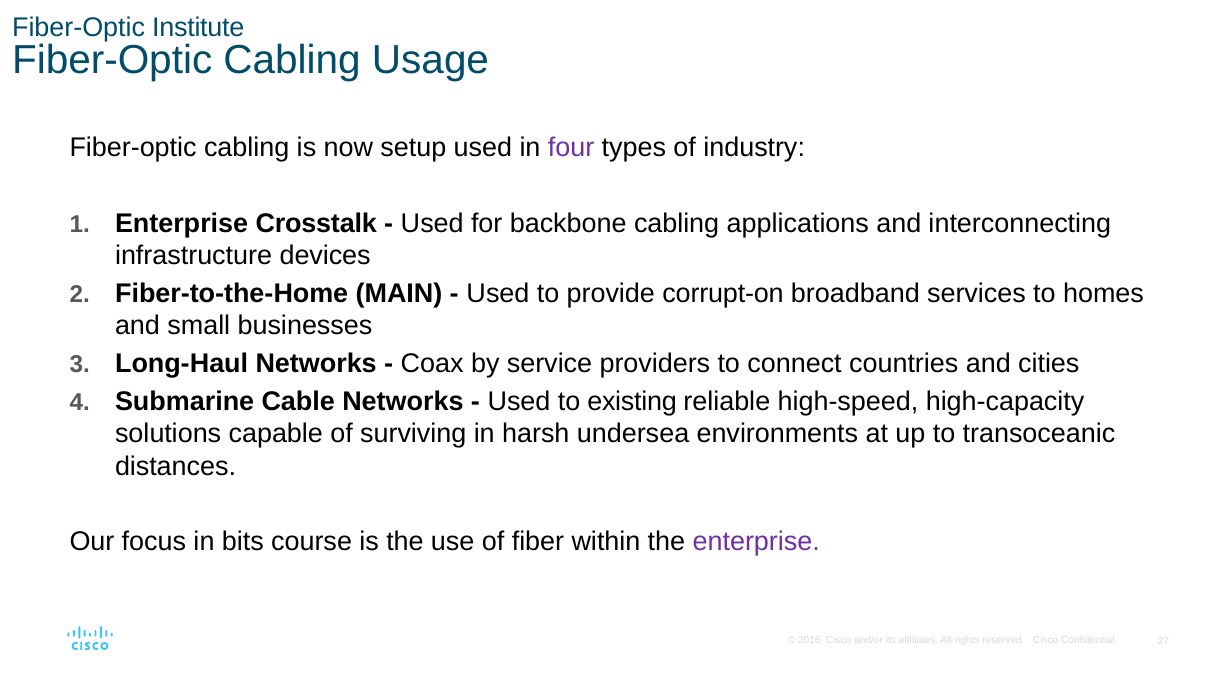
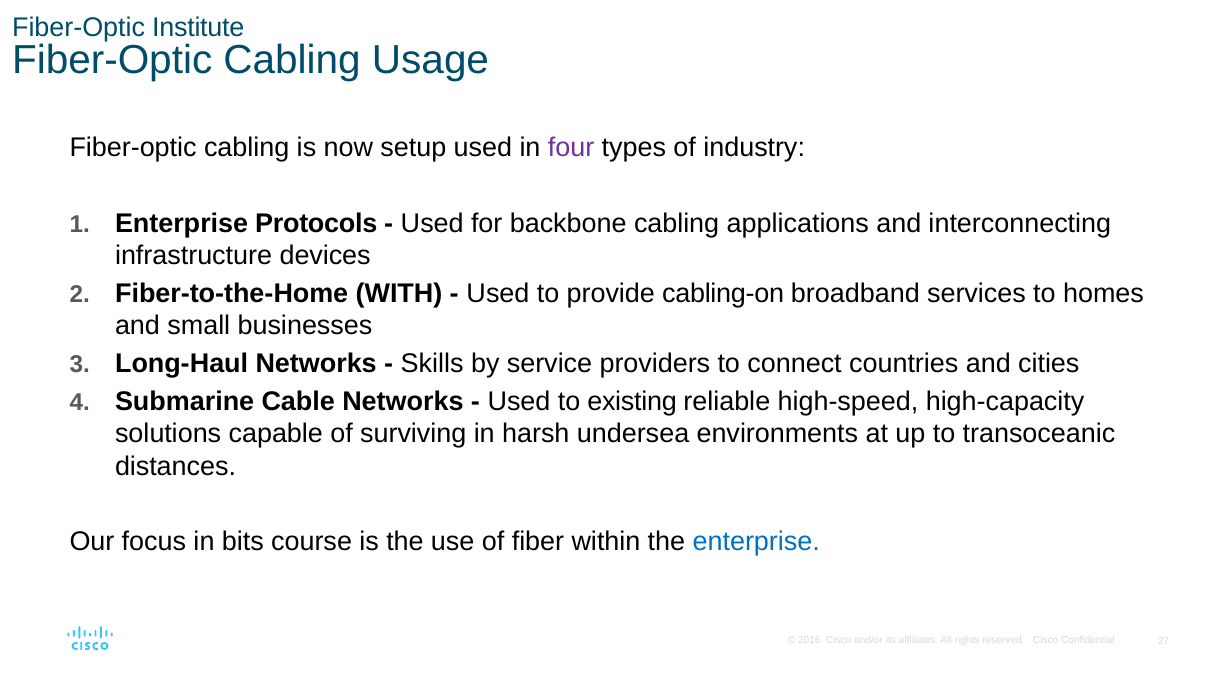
Crosstalk: Crosstalk -> Protocols (316, 224)
MAIN: MAIN -> WITH (399, 294)
corrupt-on: corrupt-on -> cabling-on (723, 294)
Coax: Coax -> Skills (432, 364)
enterprise colour: purple -> blue (756, 542)
